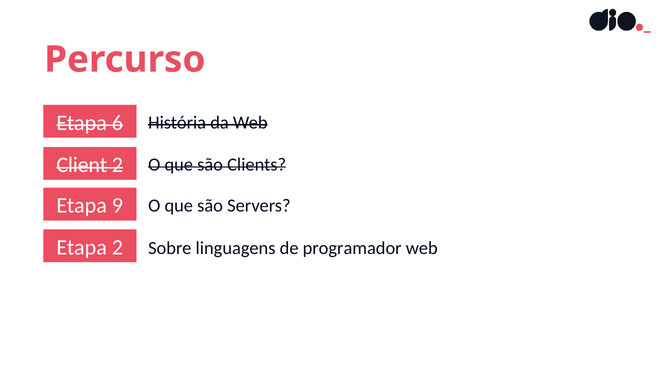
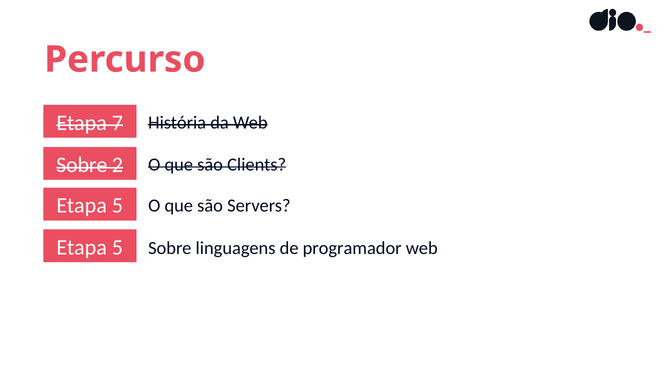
6: 6 -> 7 (117, 123)
Client: Client -> Sobre (82, 165)
9: 9 -> 5 (117, 206)
2: 2 -> 5 (117, 247)
